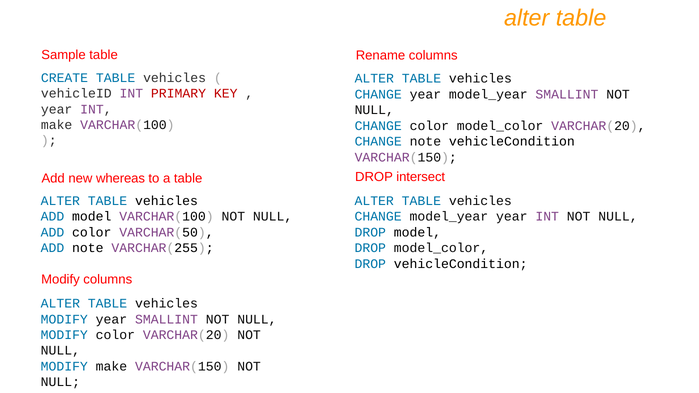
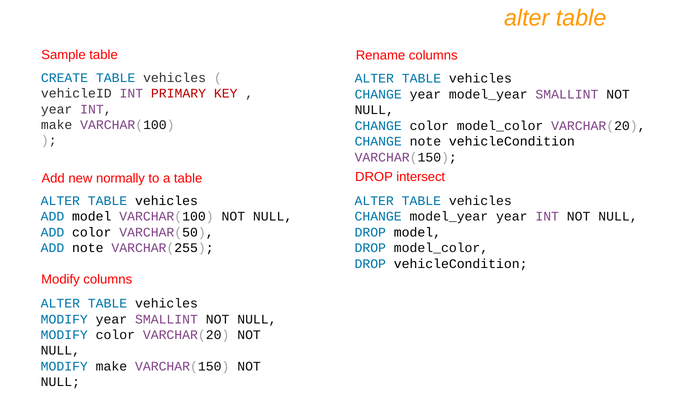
whereas: whereas -> normally (120, 178)
